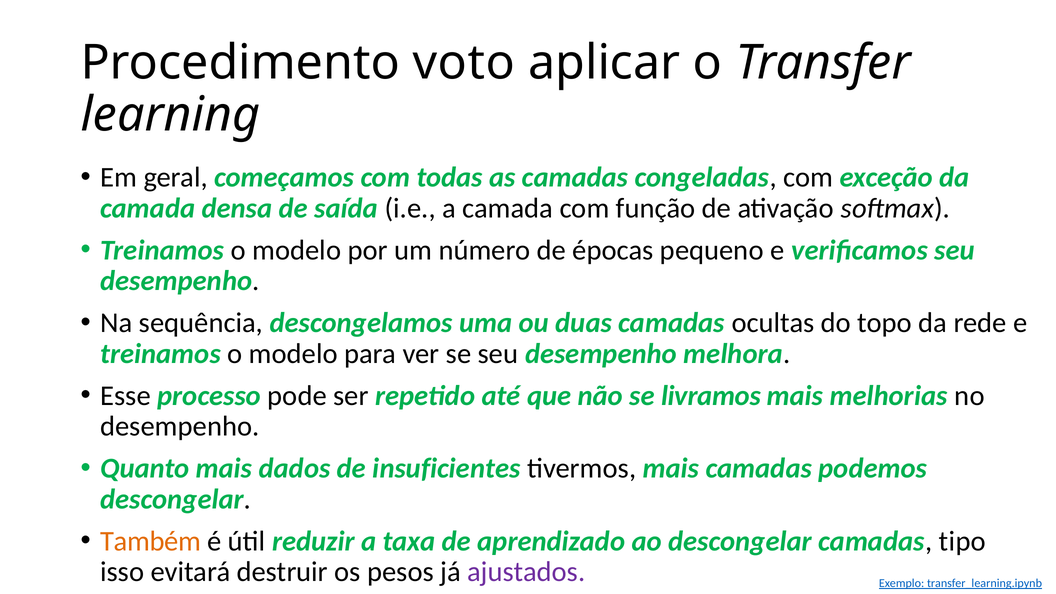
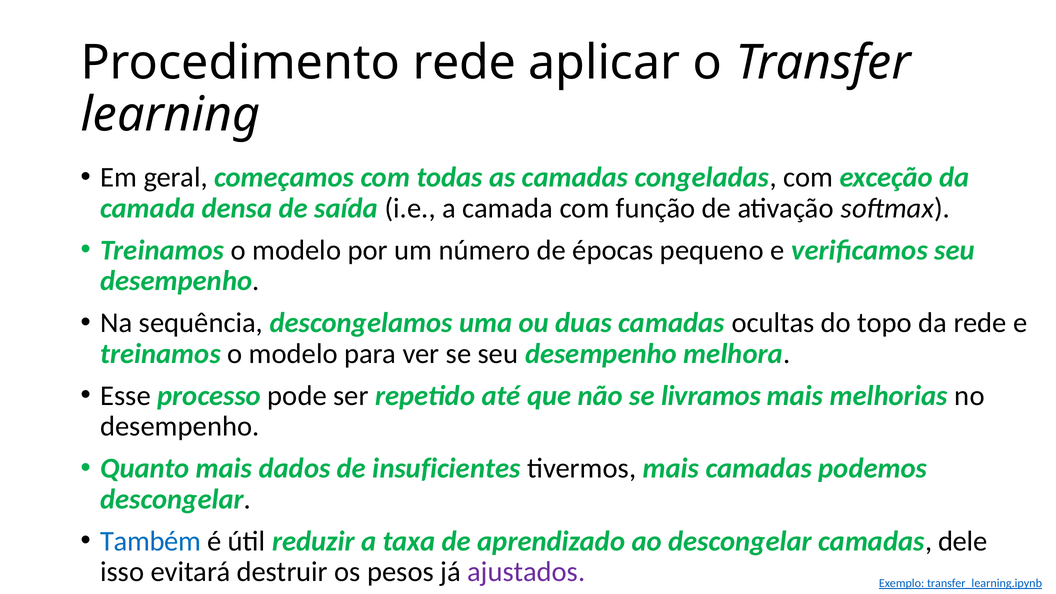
Procedimento voto: voto -> rede (464, 63)
Também colour: orange -> blue (151, 541)
tipo: tipo -> dele (963, 541)
